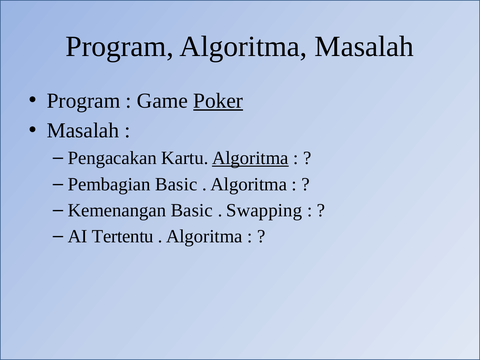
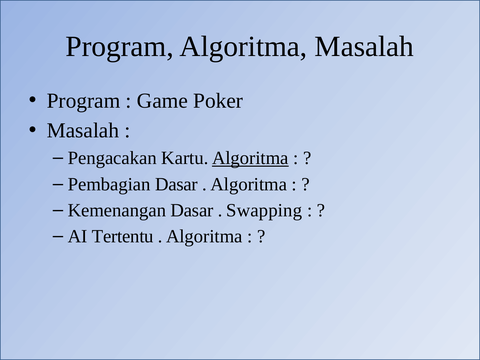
Poker underline: present -> none (218, 101)
Pembagian Basic: Basic -> Dasar (176, 184)
Kemenangan Basic: Basic -> Dasar (192, 210)
